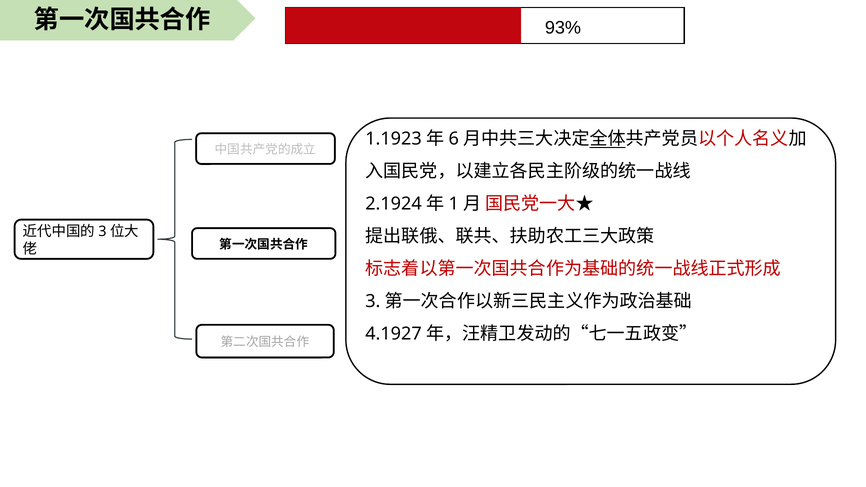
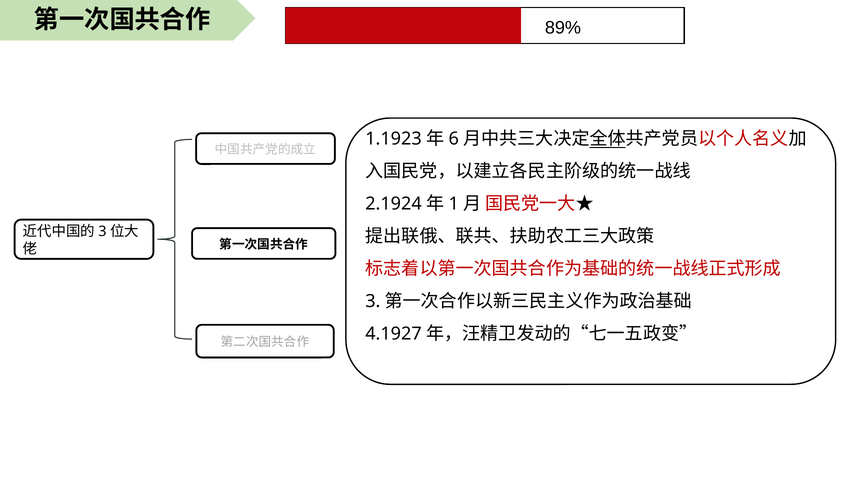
93%: 93% -> 89% (563, 28)
